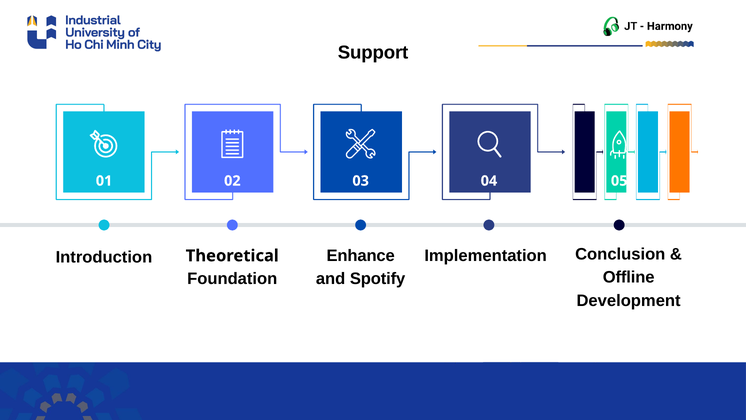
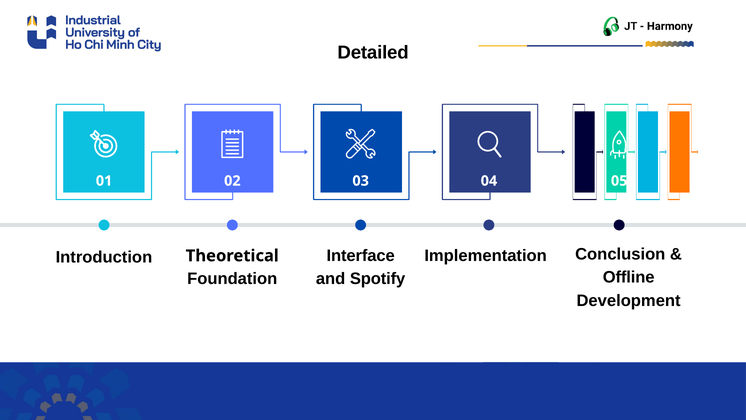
Support: Support -> Detailed (373, 52)
Enhance: Enhance -> Interface (361, 256)
